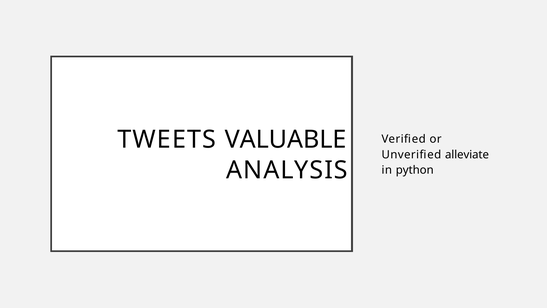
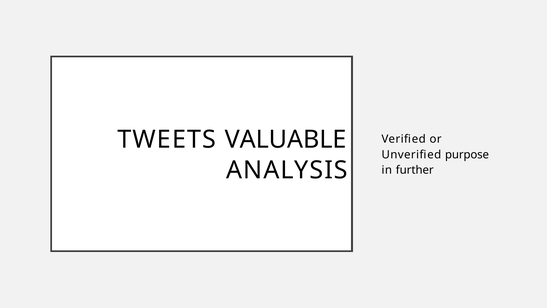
alleviate: alleviate -> purpose (467, 154)
python: python -> further (415, 170)
